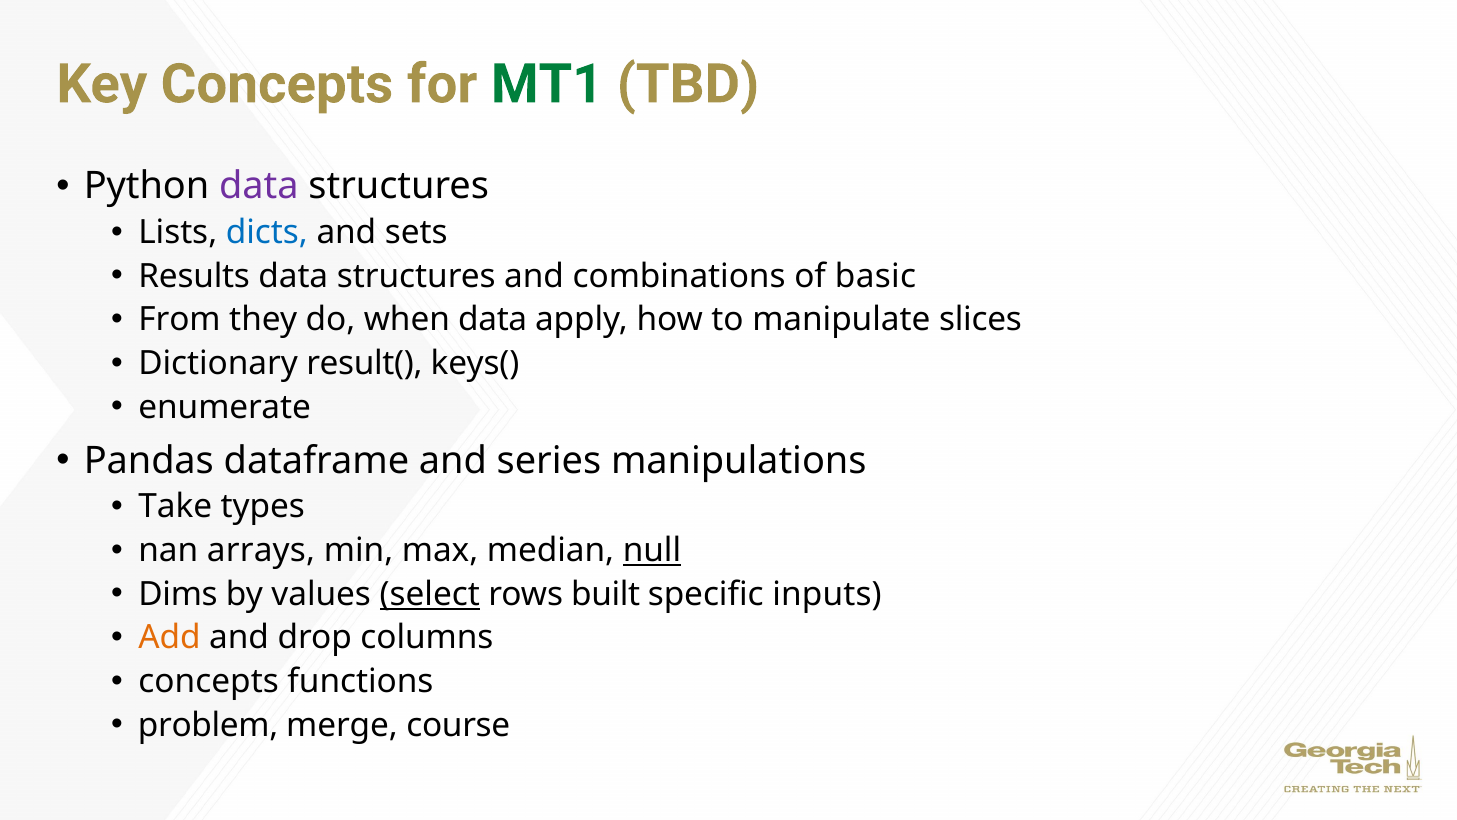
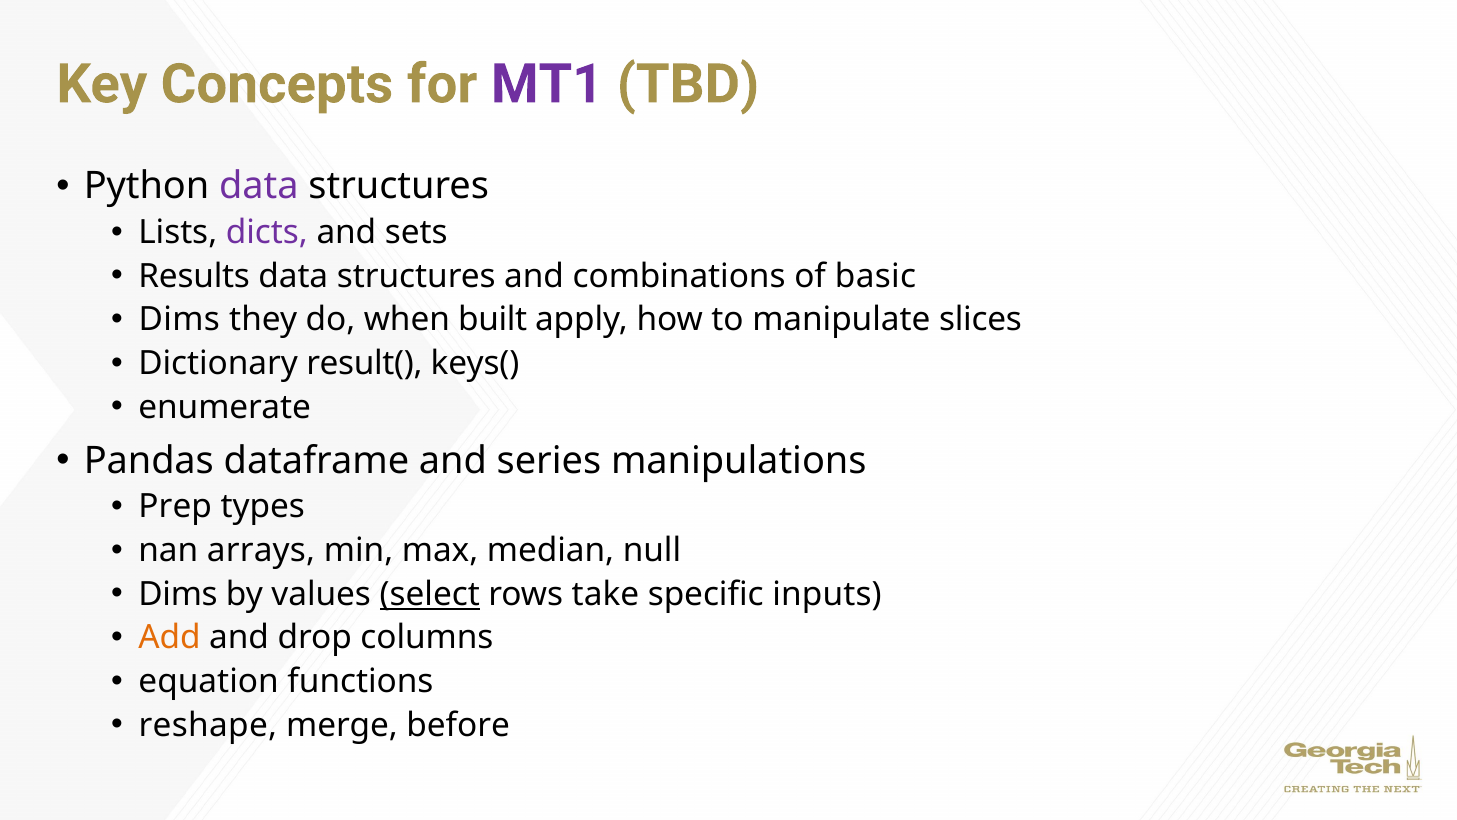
MT1 colour: green -> purple (547, 84)
dicts colour: blue -> purple (267, 232)
From: From -> Dims (179, 320)
when data: data -> built (493, 320)
Take: Take -> Prep (175, 507)
null underline: present -> none (652, 550)
built: built -> take (605, 594)
concepts: concepts -> equation (209, 681)
problem: problem -> reshape (208, 725)
course: course -> before (458, 725)
